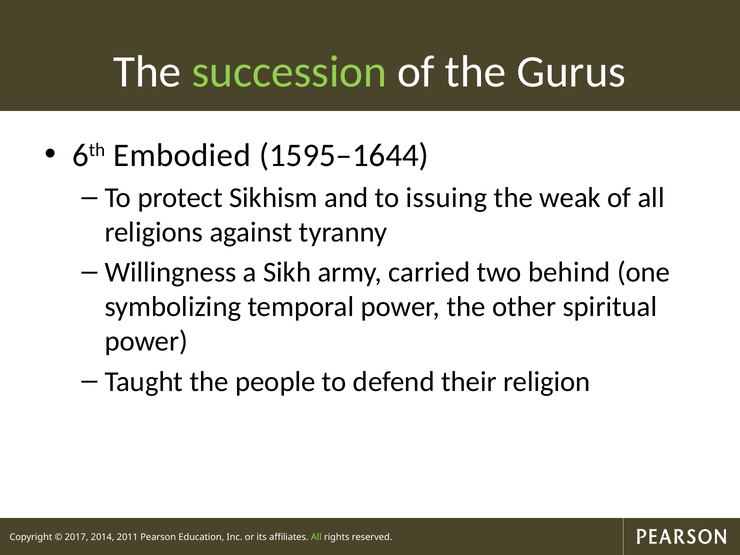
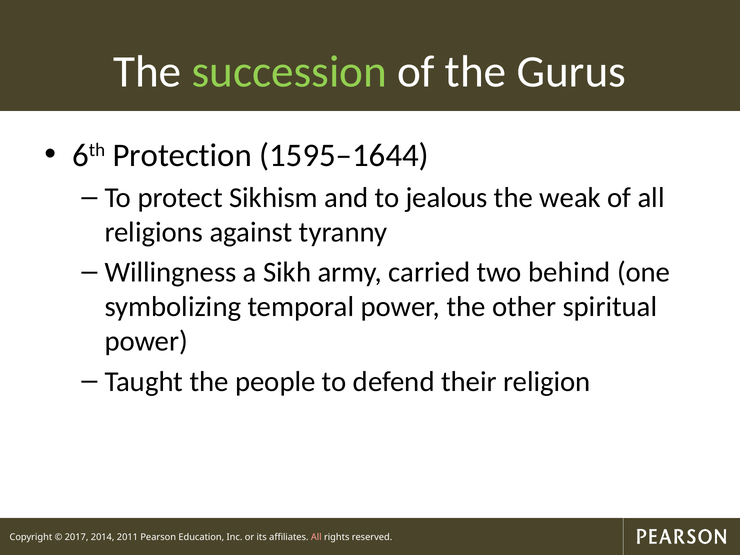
Embodied: Embodied -> Protection (182, 155)
issuing: issuing -> jealous (447, 198)
All colour: light green -> pink (316, 537)
